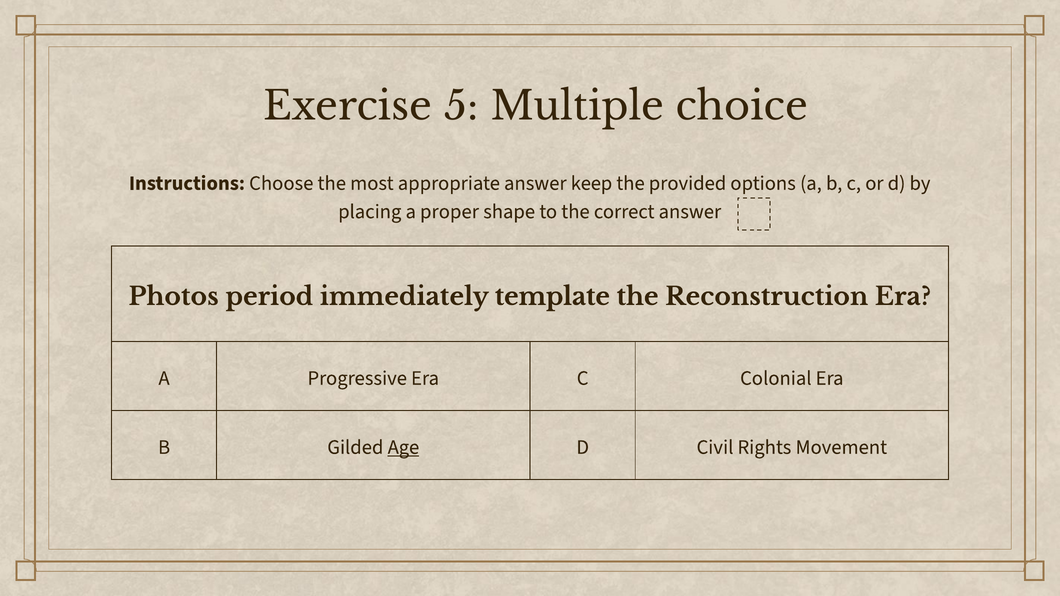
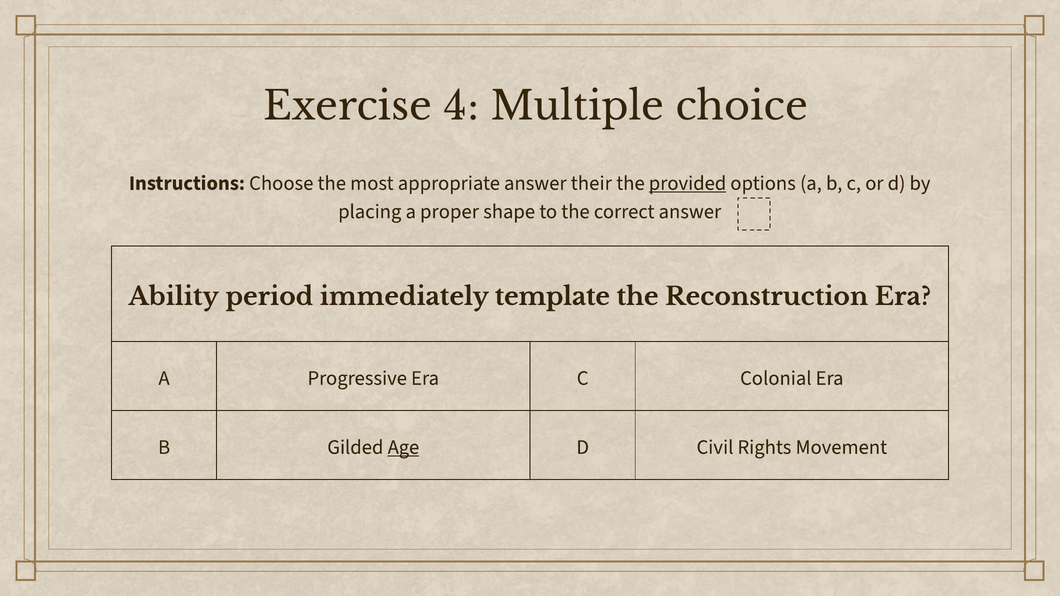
5: 5 -> 4 (461, 107)
keep: keep -> their (591, 183)
provided underline: none -> present (688, 183)
Photos: Photos -> Ability (174, 297)
